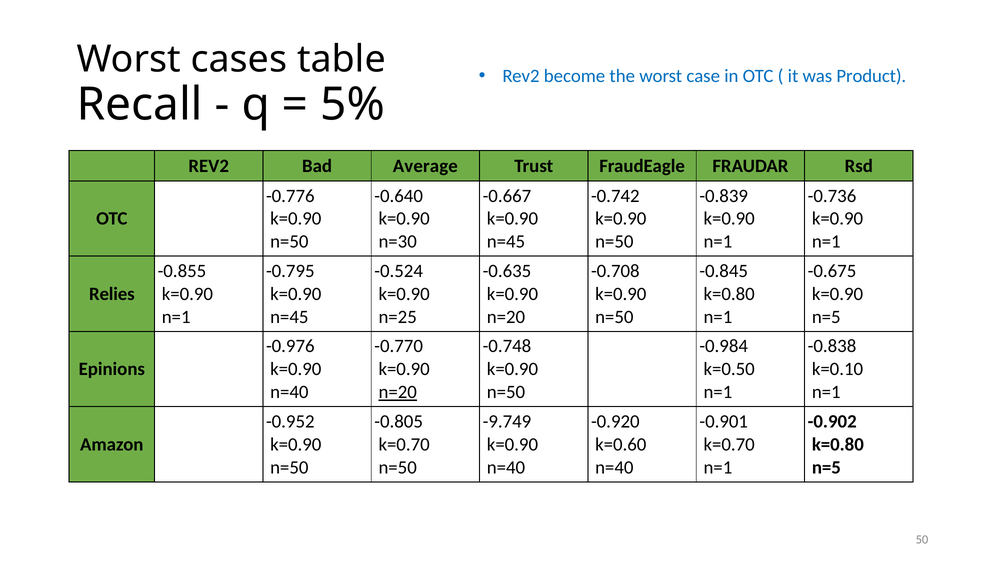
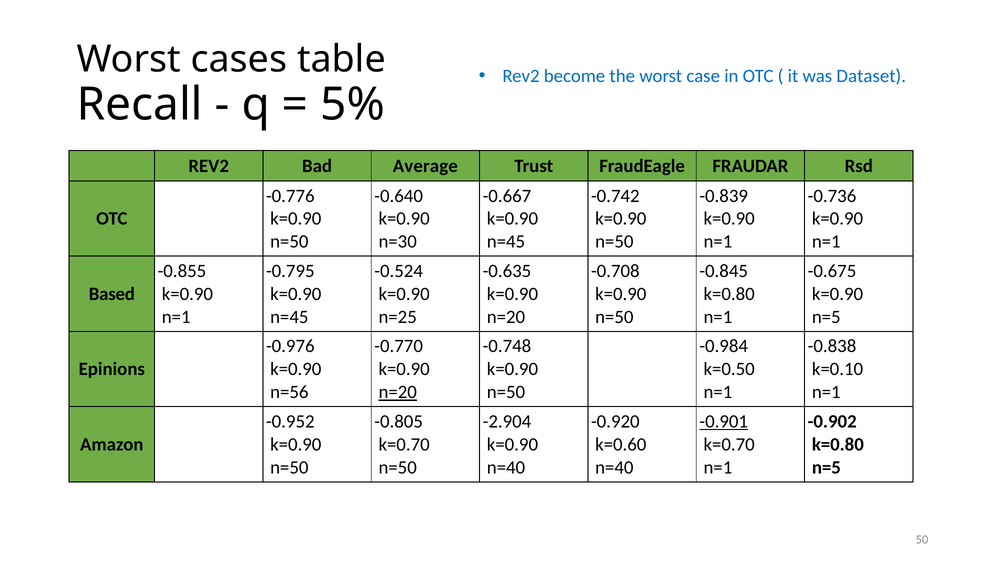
Product: Product -> Dataset (871, 76)
Relies: Relies -> Based (112, 294)
n=40: n=40 -> n=56 (289, 392)
-9.749: -9.749 -> -2.904 (507, 422)
-0.901 underline: none -> present (724, 422)
